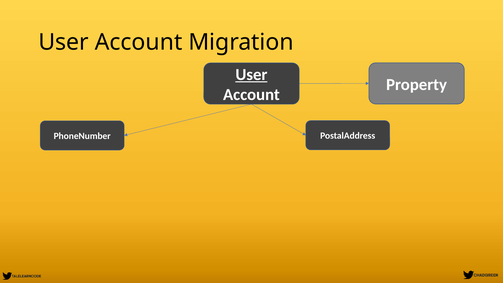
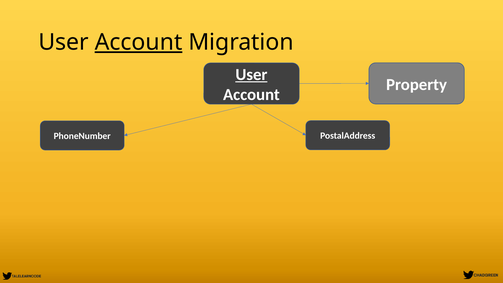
Account underline: none -> present (139, 42)
